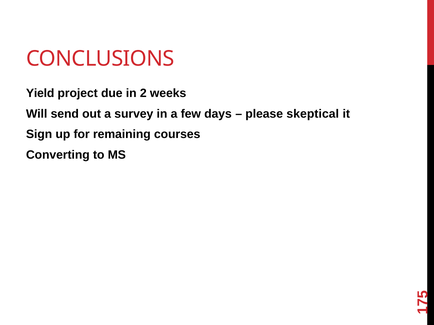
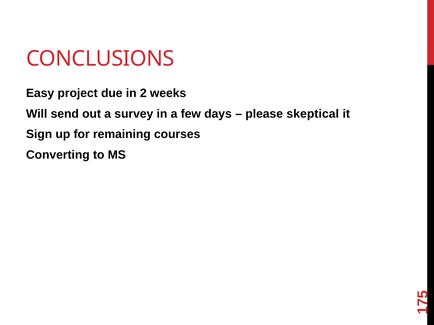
Yield: Yield -> Easy (40, 93)
